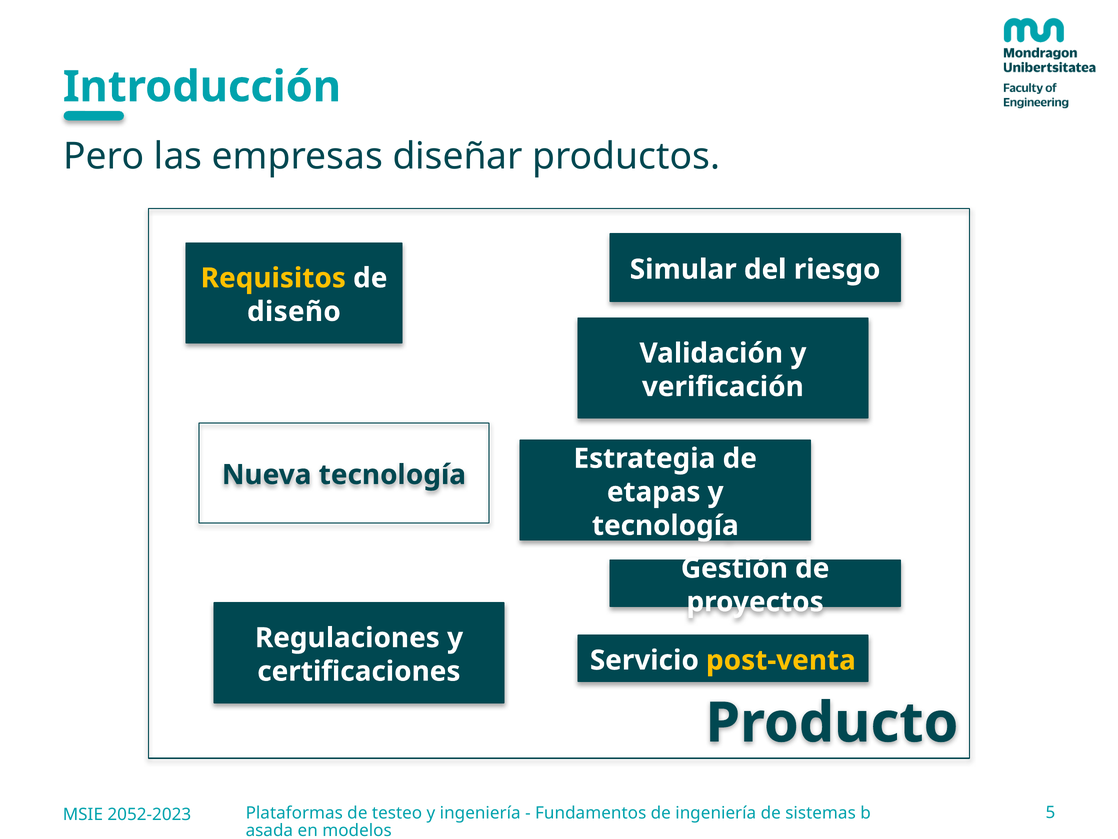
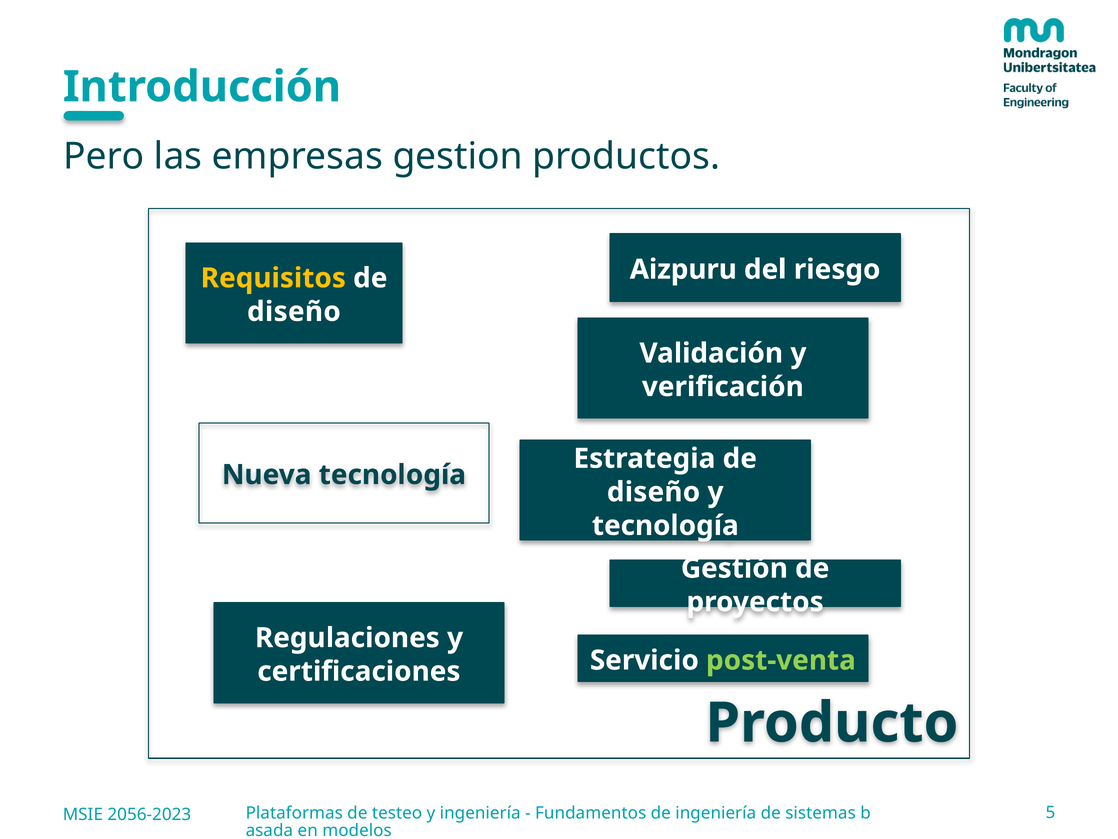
diseñar: diseñar -> gestion (458, 156)
Simular: Simular -> Aizpuru (683, 269)
etapas: etapas -> diseño (654, 492)
post-venta colour: yellow -> light green (781, 660)
2052-2023: 2052-2023 -> 2056-2023 (149, 814)
